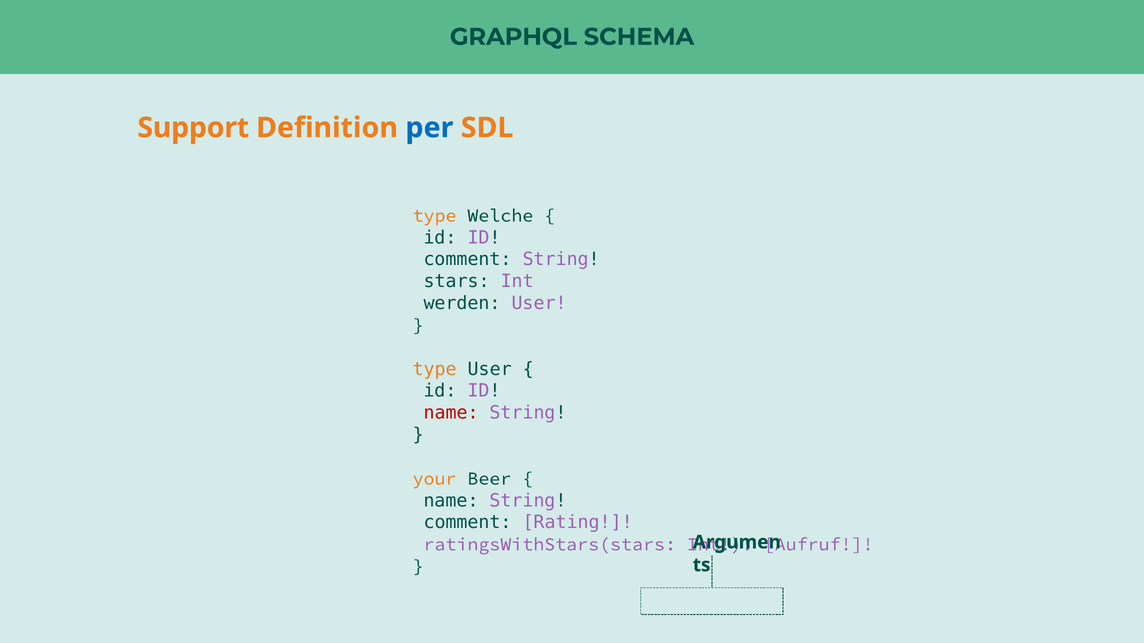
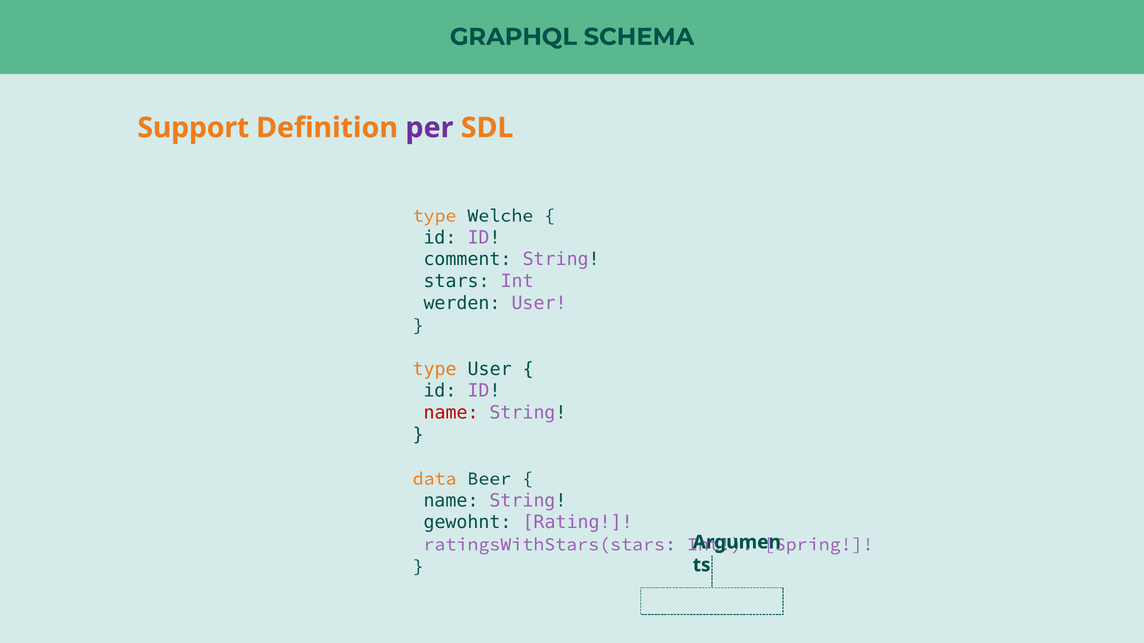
per colour: blue -> purple (429, 128)
your: your -> data (435, 479)
comment: comment -> gewohnt (467, 523)
Aufruf: Aufruf -> Spring (819, 545)
